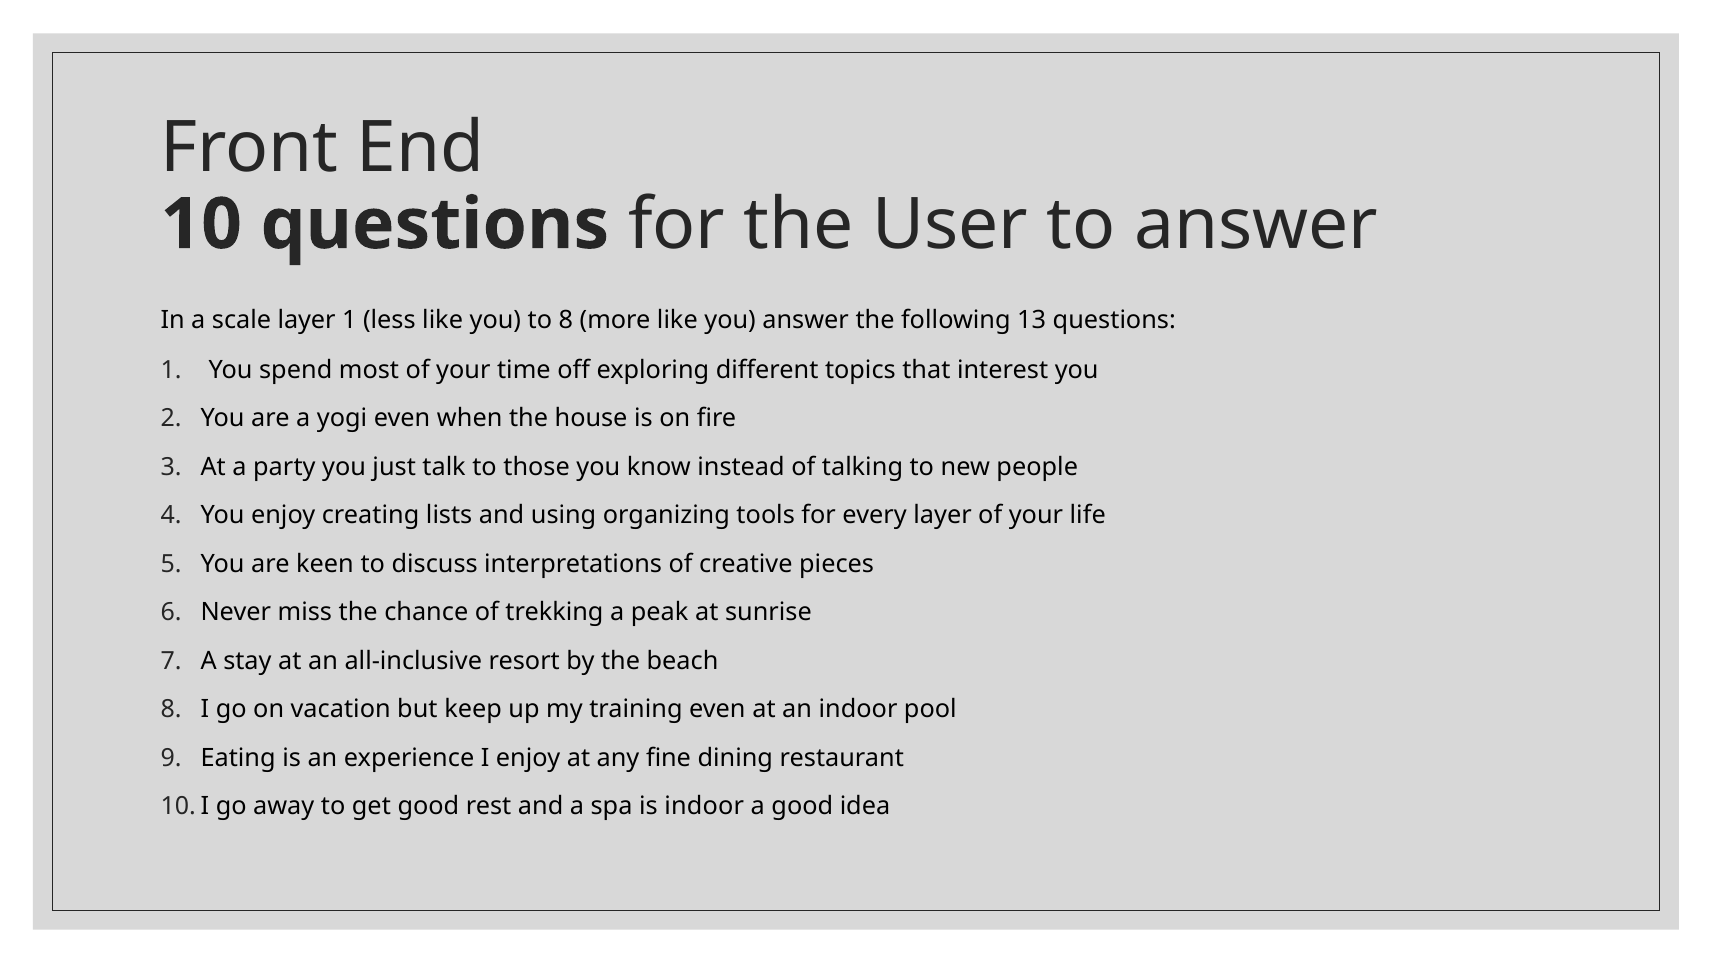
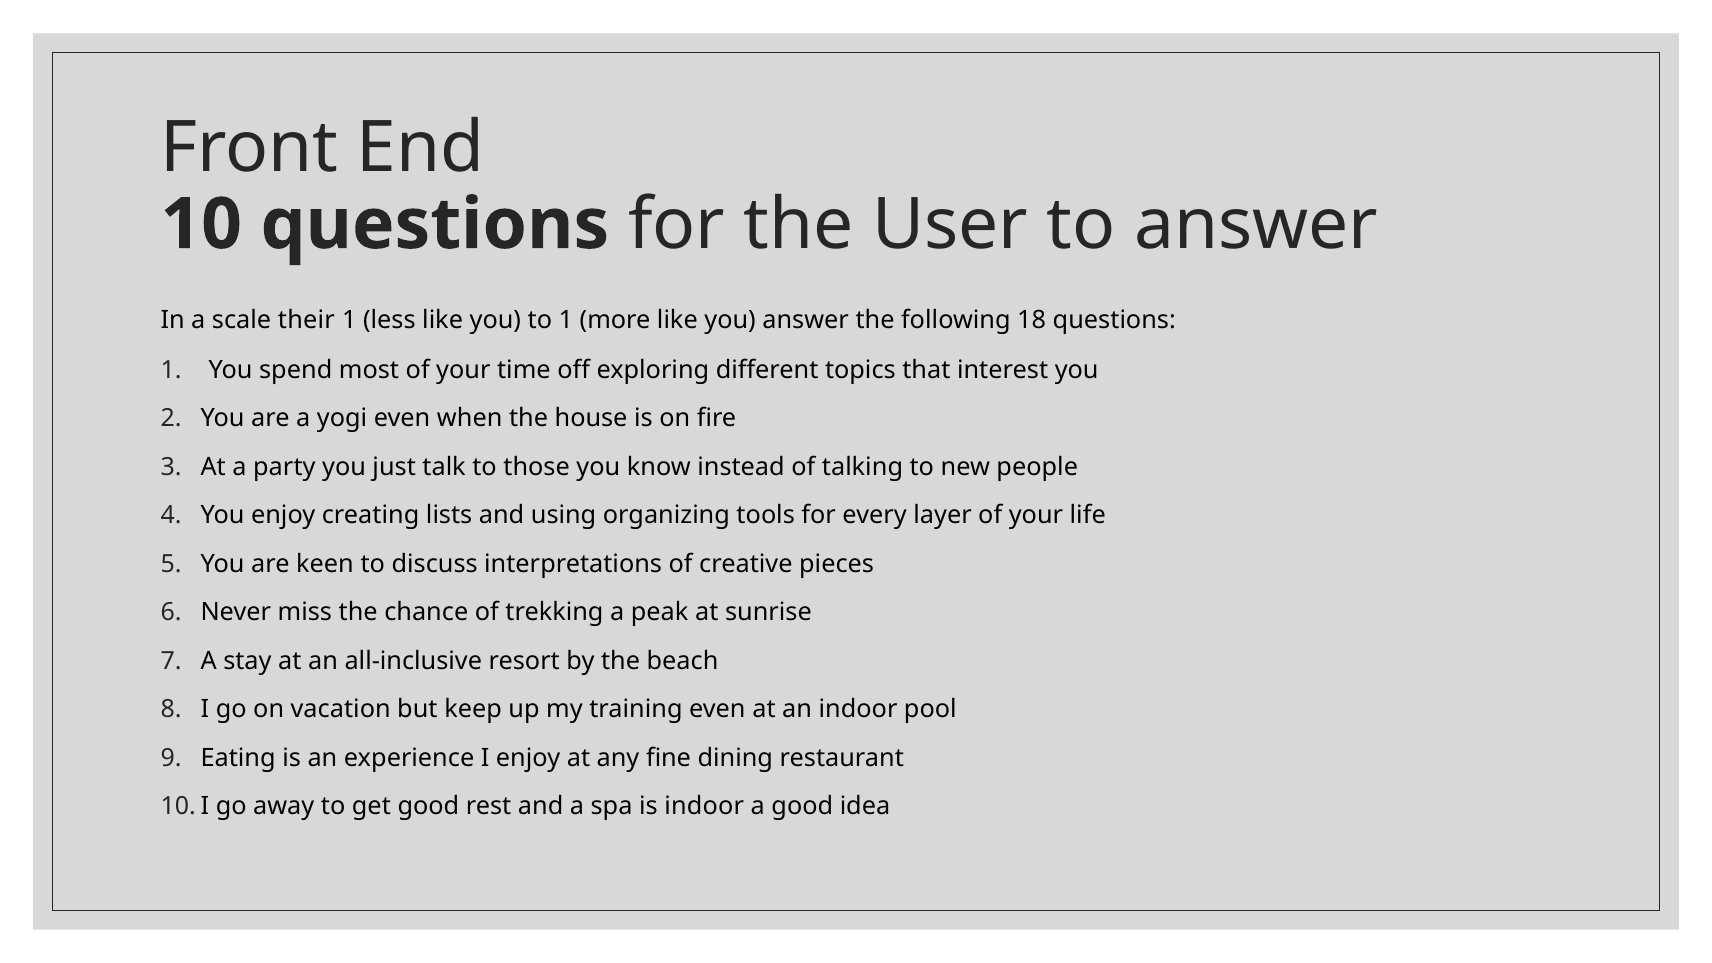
scale layer: layer -> their (306, 321)
to 8: 8 -> 1 (566, 321)
13: 13 -> 18 (1032, 321)
